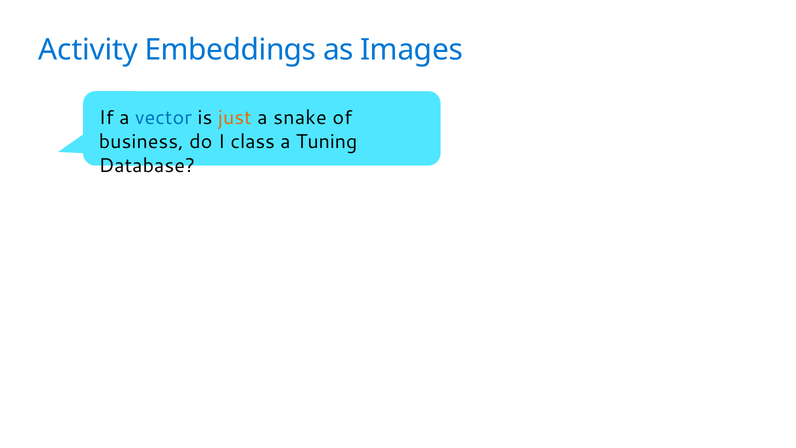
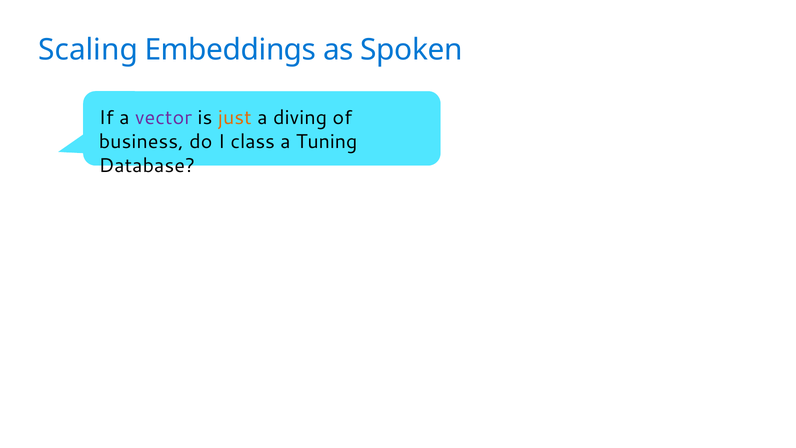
Activity: Activity -> Scaling (88, 50)
Images: Images -> Spoken (411, 50)
vector colour: blue -> purple (164, 118)
snake: snake -> diving (300, 118)
